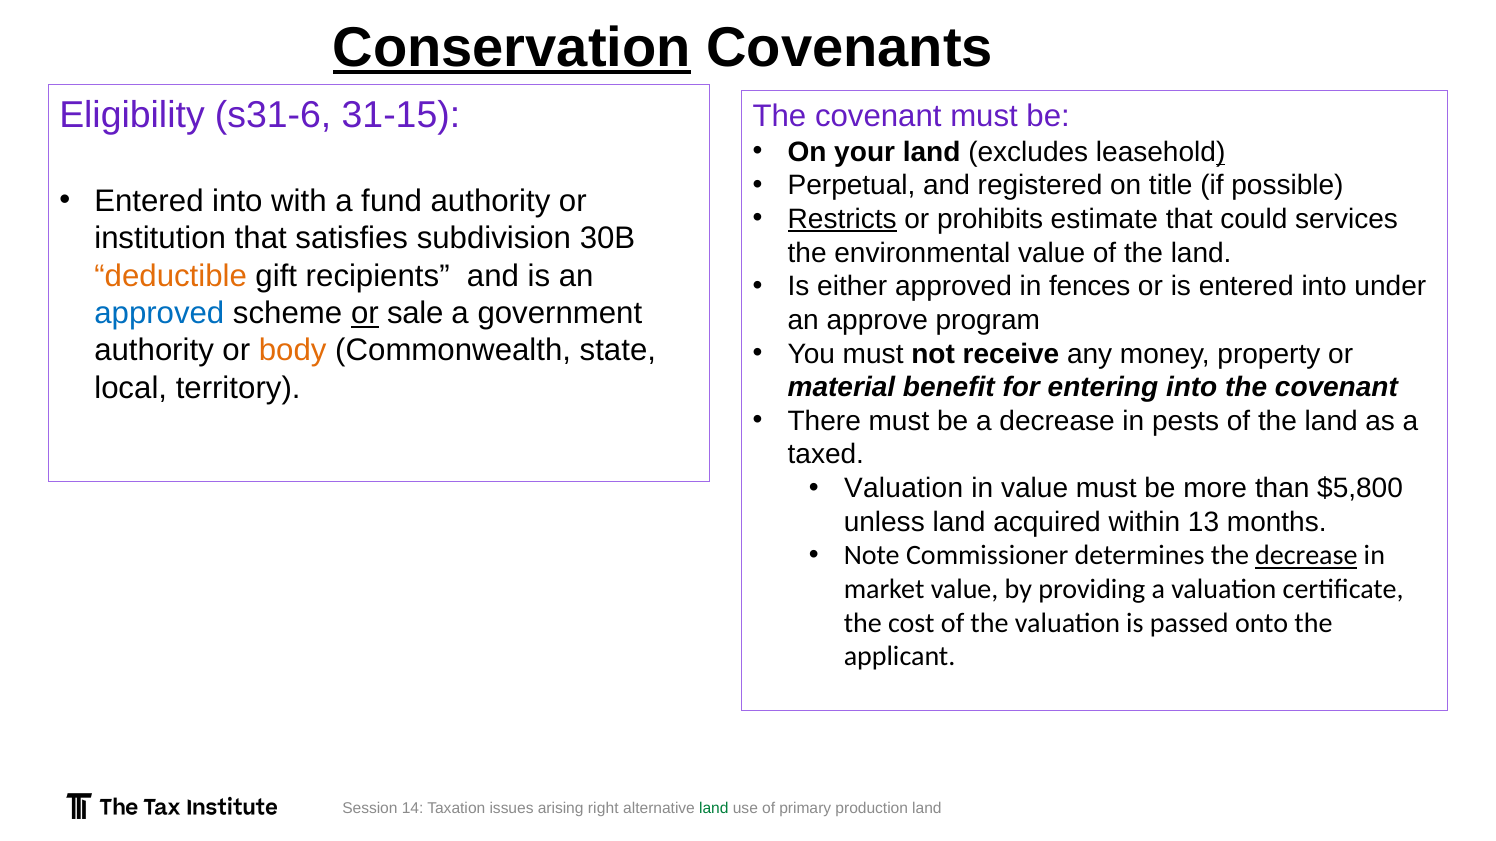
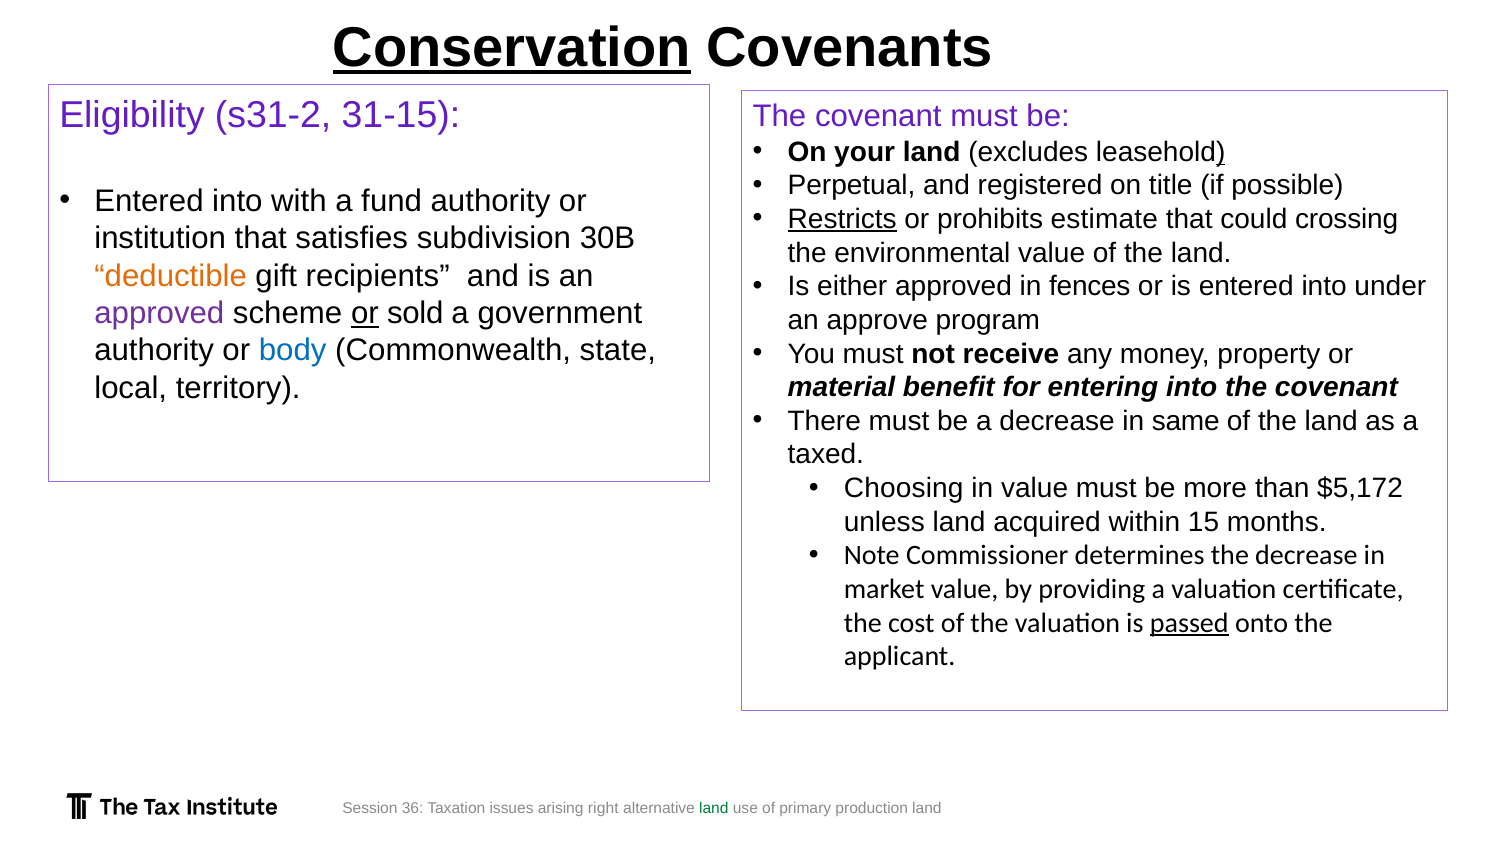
s31-6: s31-6 -> s31-2 (273, 116)
services: services -> crossing (1347, 219)
approved colour: blue -> purple (159, 313)
sale: sale -> sold (415, 313)
body colour: orange -> blue (293, 351)
pests: pests -> same (1186, 421)
Valuation: Valuation -> Choosing (904, 489)
$5,800: $5,800 -> $5,172 (1360, 489)
13: 13 -> 15 (1203, 522)
decrease underline: present -> none (1306, 556)
passed underline: none -> present (1189, 623)
14: 14 -> 36 (413, 808)
